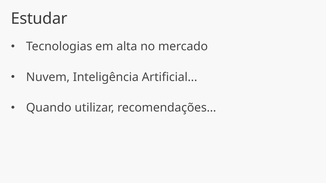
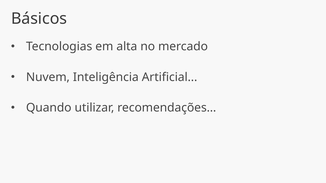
Estudar: Estudar -> Básicos (39, 19)
